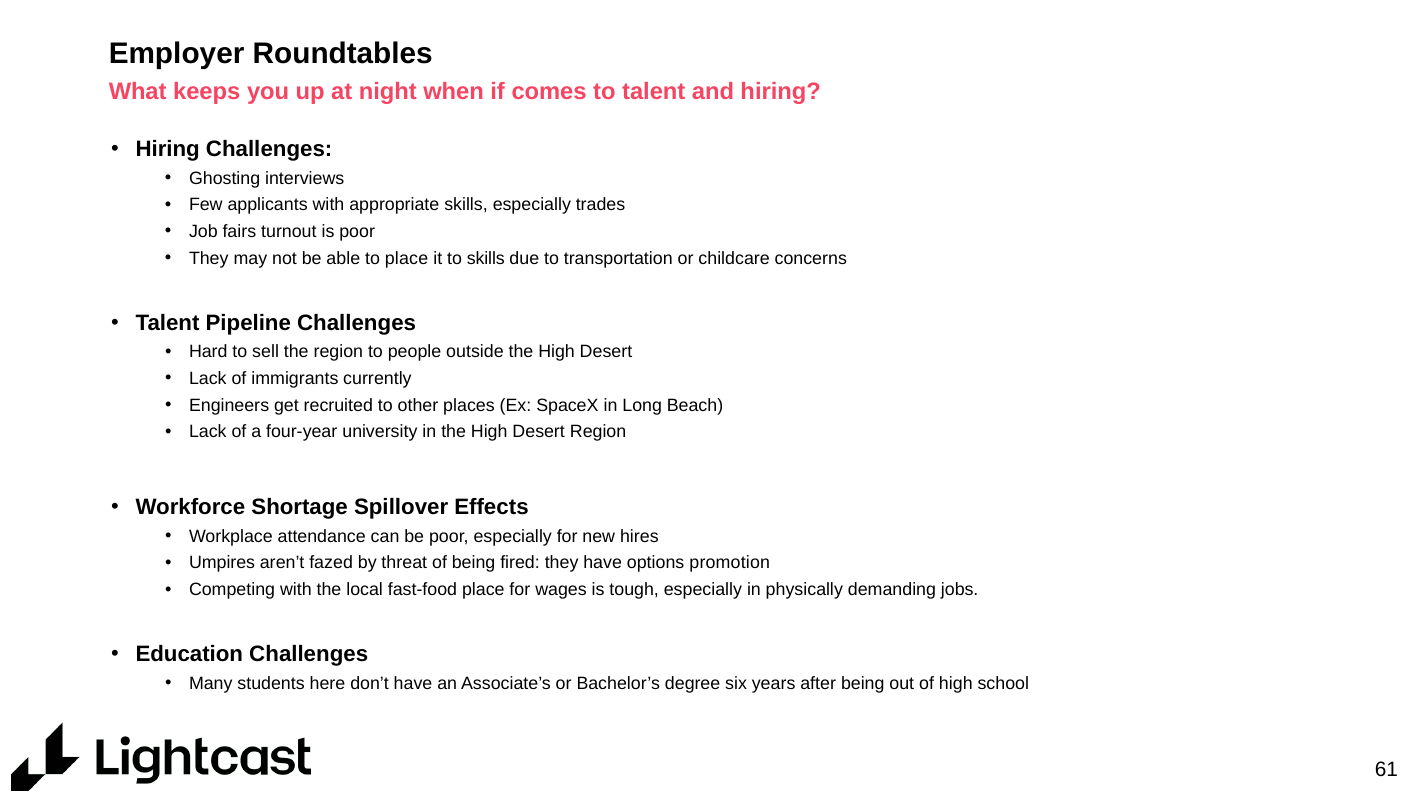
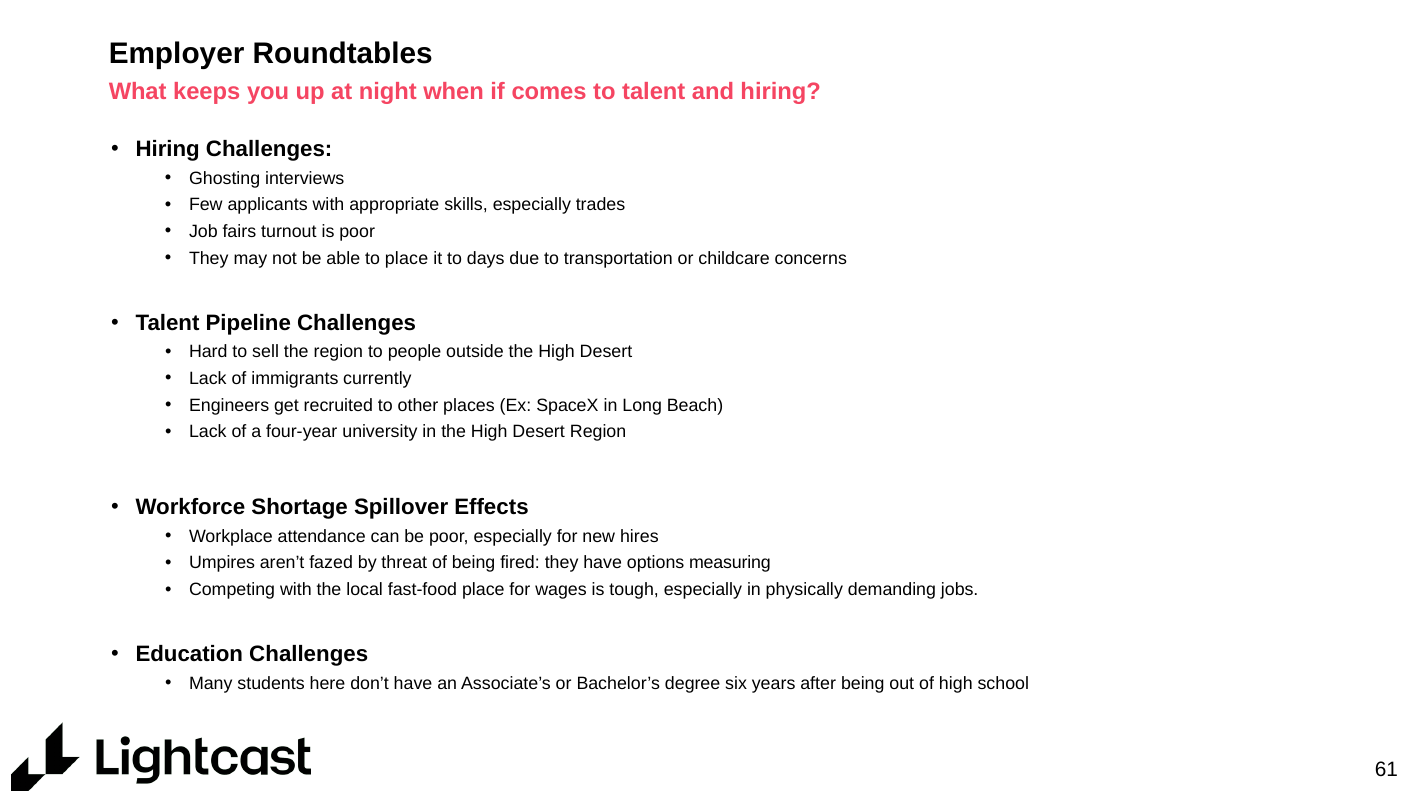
to skills: skills -> days (486, 258)
promotion: promotion -> measuring (730, 564)
